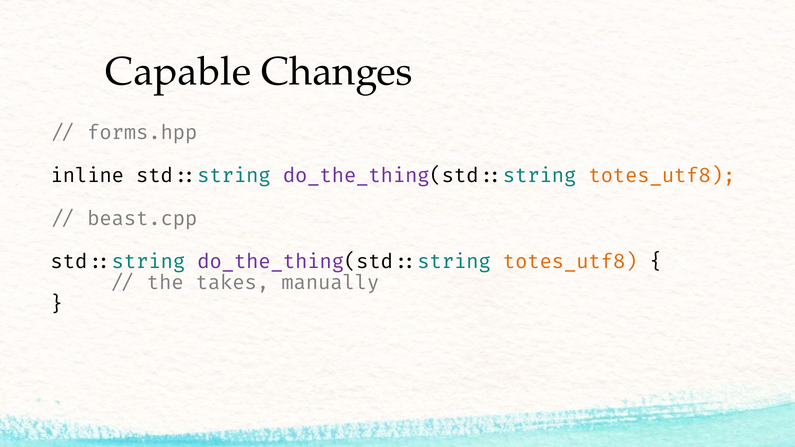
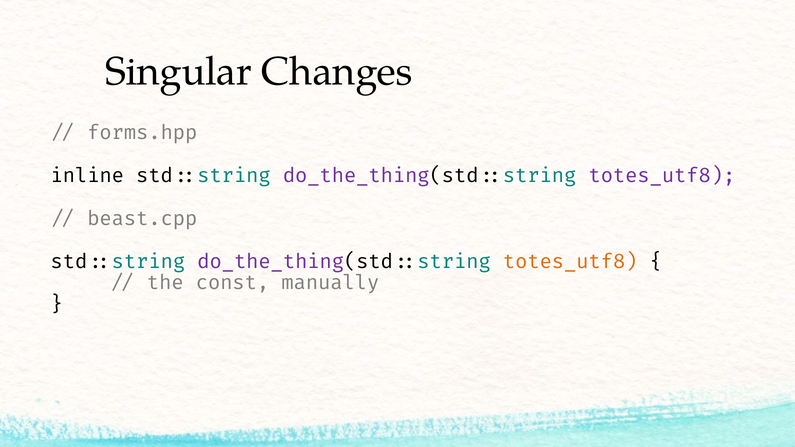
Capable: Capable -> Singular (179, 72)
totes_utf8 colour: orange -> purple (662, 176)
takes: takes -> const (232, 283)
